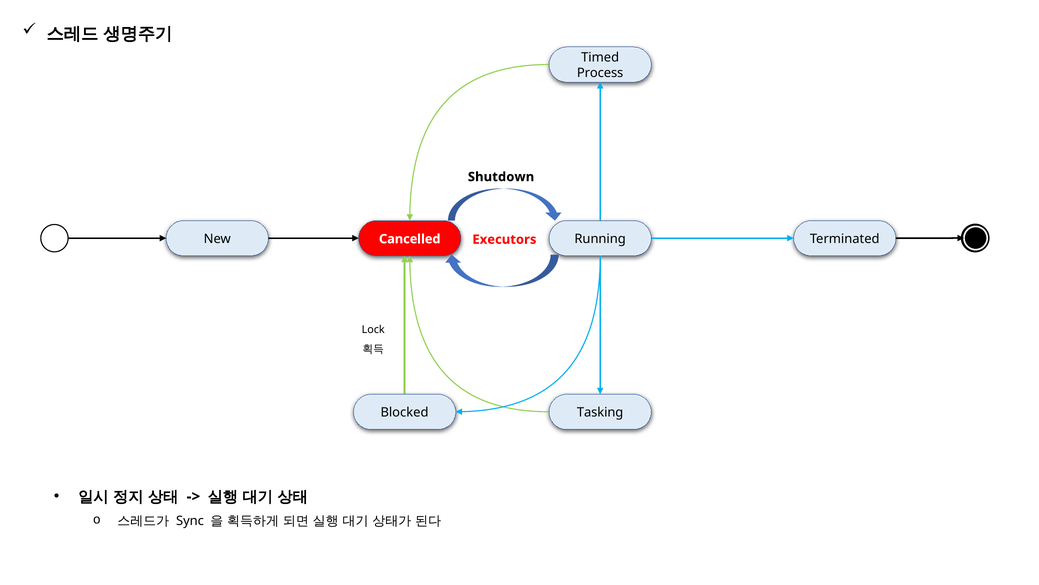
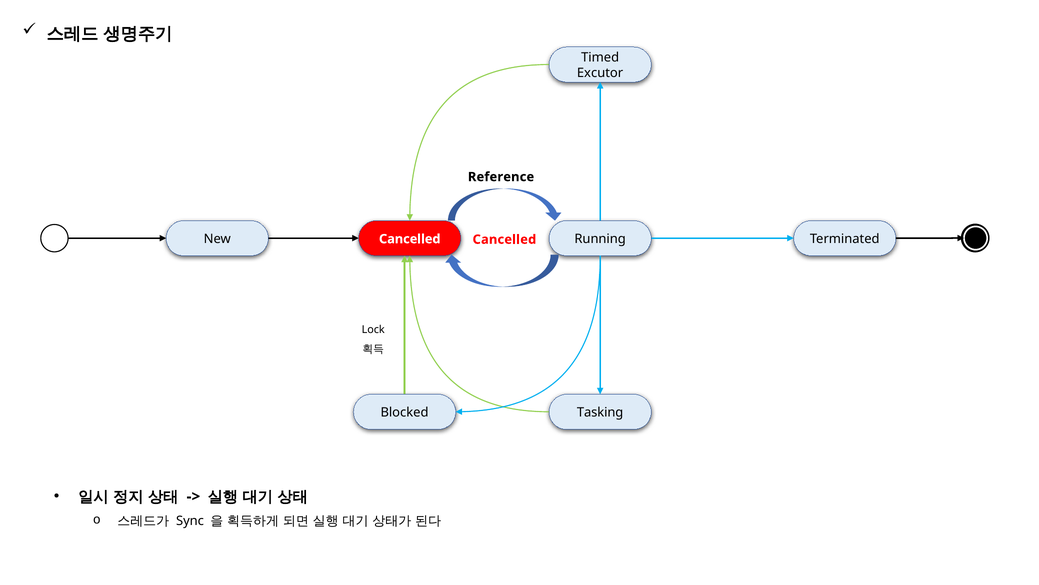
Process: Process -> Excutor (600, 73)
Shutdown: Shutdown -> Reference (501, 177)
Executors: Executors -> Cancelled (504, 239)
